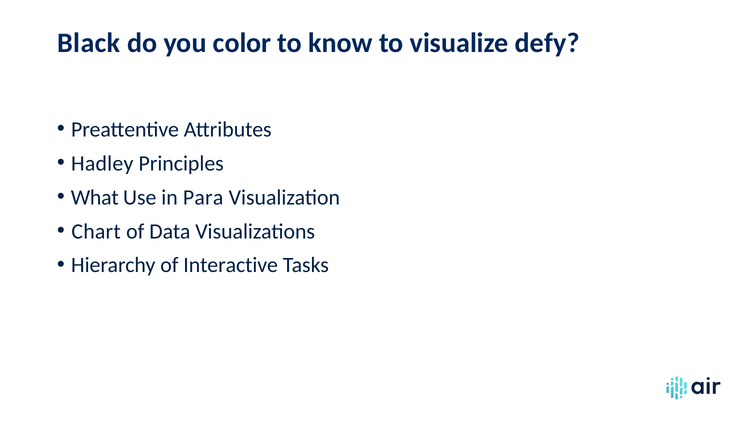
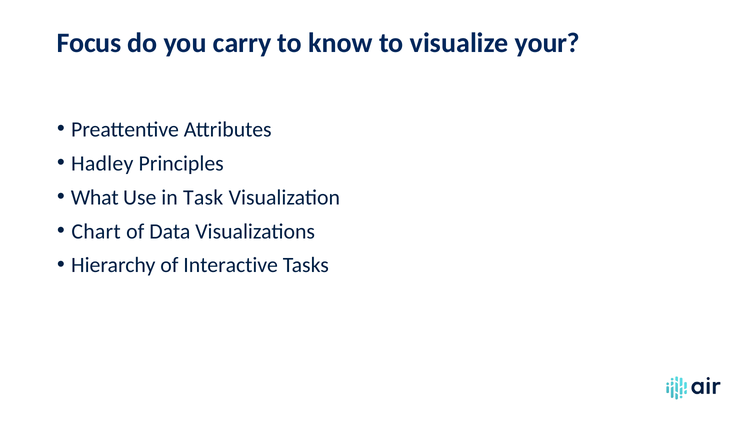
Black: Black -> Focus (89, 43)
color: color -> carry (242, 43)
defy: defy -> your (547, 43)
Para: Para -> Task (203, 197)
